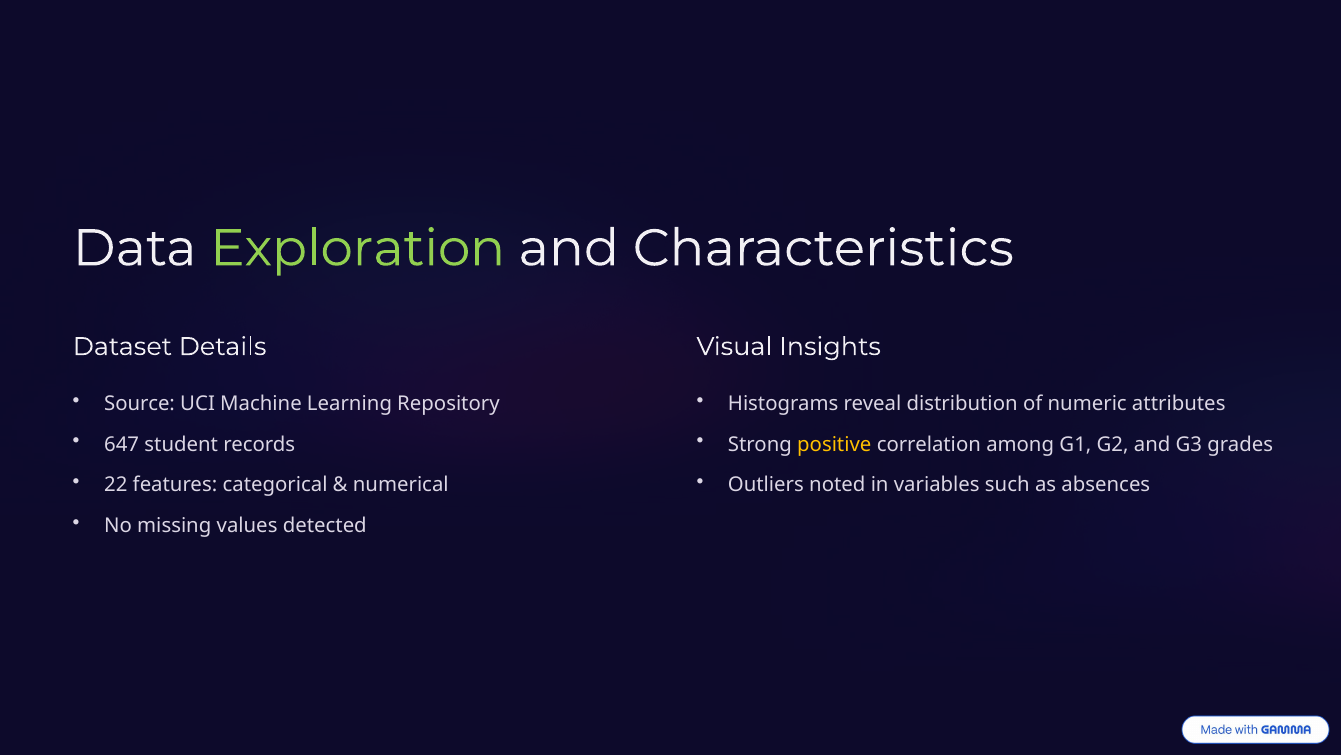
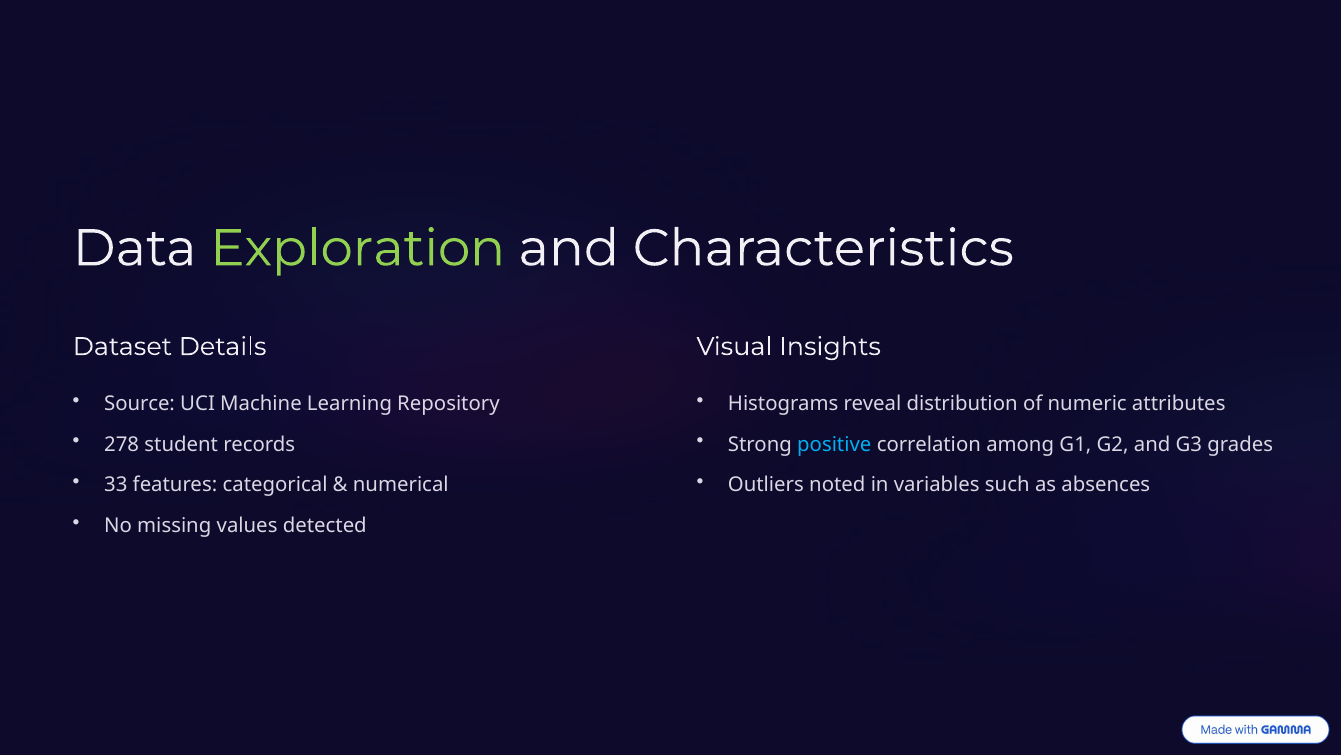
647: 647 -> 278 (122, 444)
positive colour: yellow -> light blue (834, 444)
22: 22 -> 33 (116, 485)
